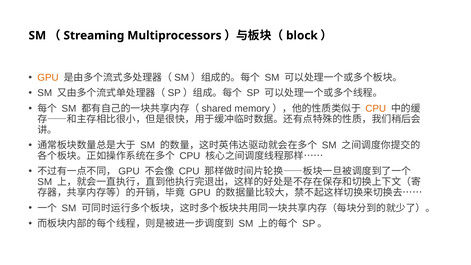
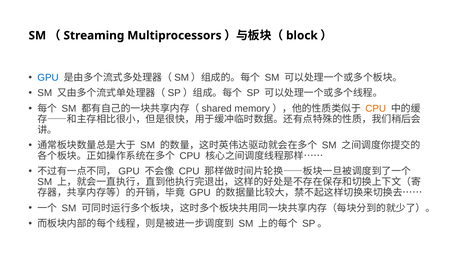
GPU colour: orange -> blue (48, 78)
